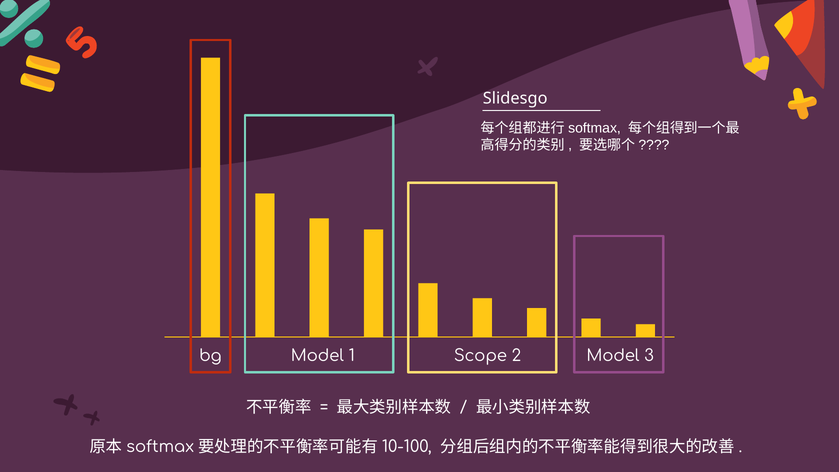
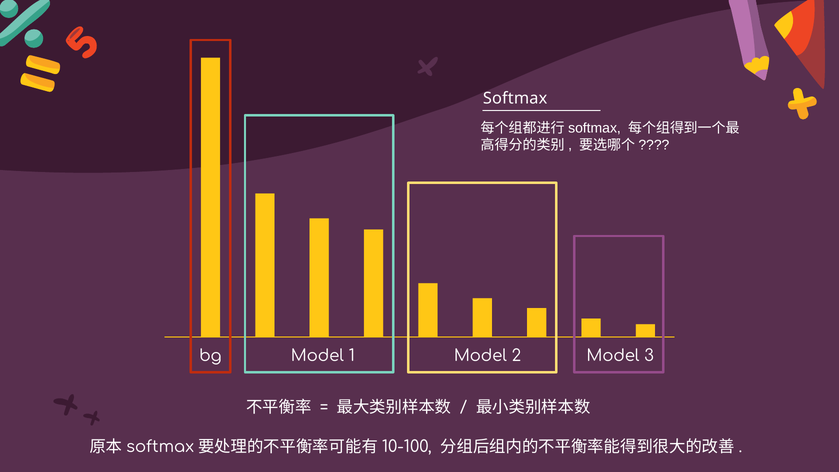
Slidesgo: Slidesgo -> Softmax (515, 98)
1 Scope: Scope -> Model (480, 356)
